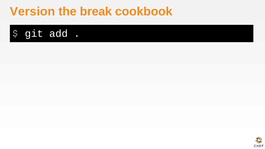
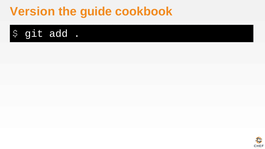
break: break -> guide (96, 11)
